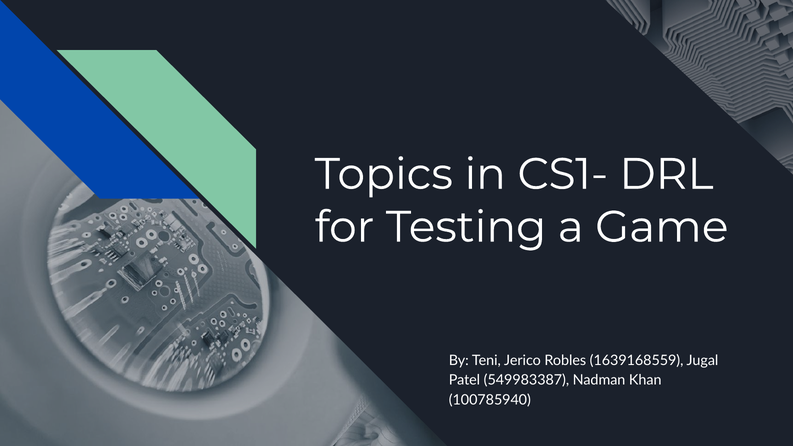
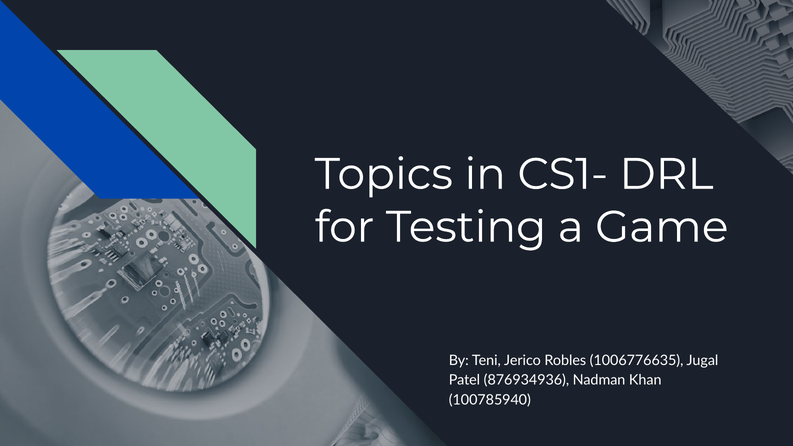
1639168559: 1639168559 -> 1006776635 (637, 360)
549983387: 549983387 -> 876934936 (526, 380)
